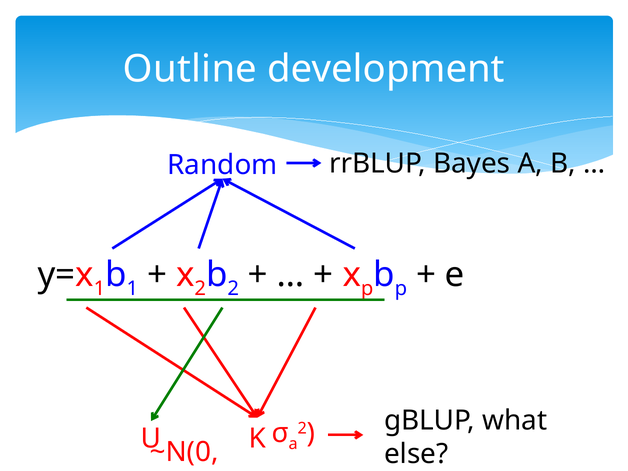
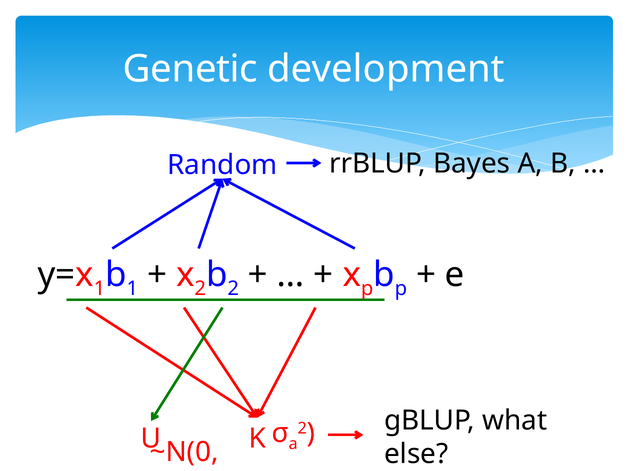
Outline: Outline -> Genetic (190, 69)
